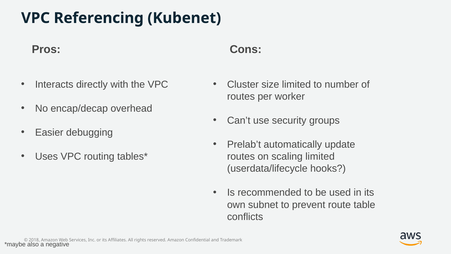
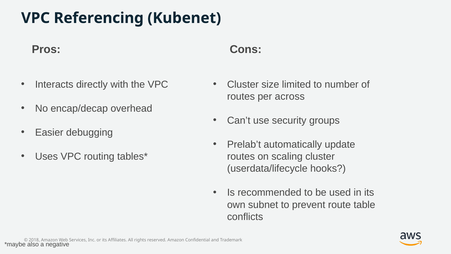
worker: worker -> across (290, 96)
scaling limited: limited -> cluster (320, 156)
